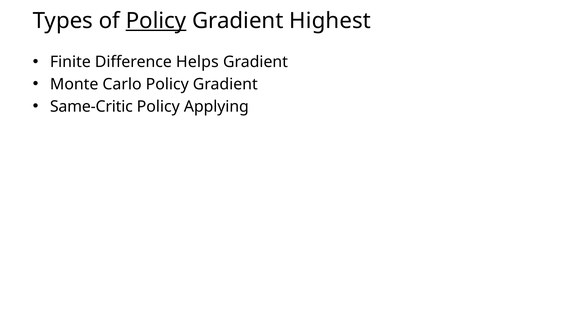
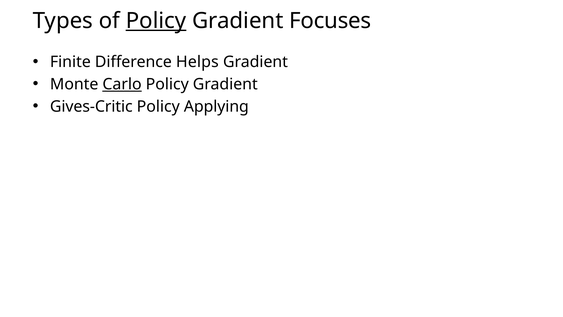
Highest: Highest -> Focuses (330, 21)
Carlo underline: none -> present (122, 84)
Same-Critic: Same-Critic -> Gives-Critic (91, 106)
